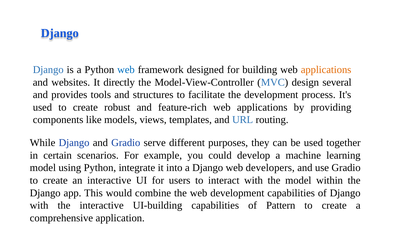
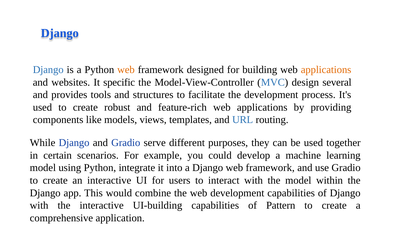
web colour: blue -> orange (126, 70)
directly: directly -> specific (119, 82)
Django web developers: developers -> framework (270, 168)
